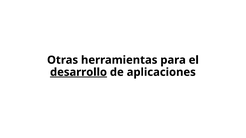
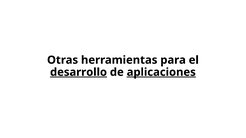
aplicaciones underline: none -> present (161, 72)
